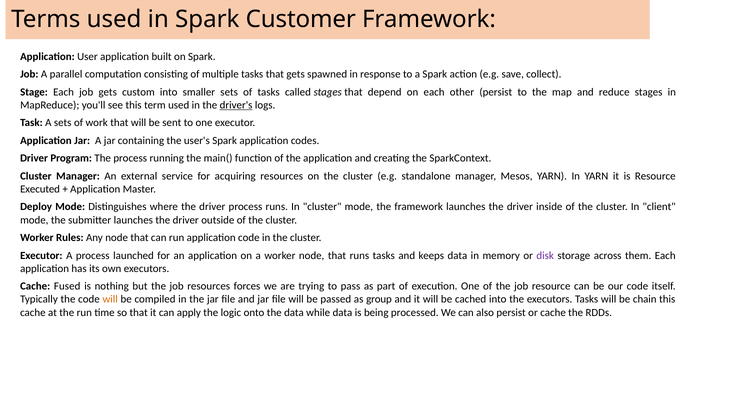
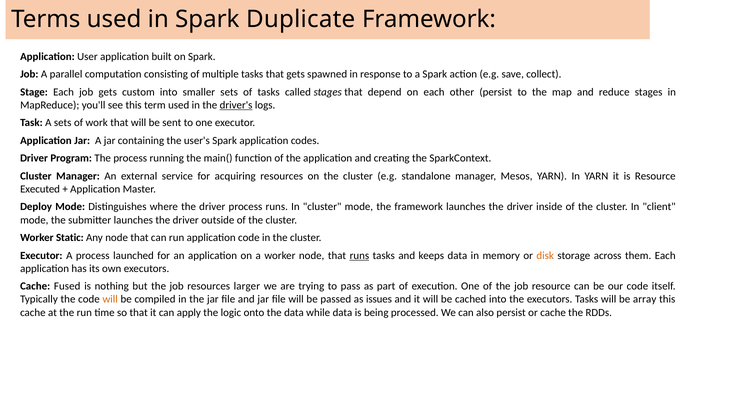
Customer: Customer -> Duplicate (301, 19)
Rules: Rules -> Static (70, 238)
runs underline: none -> present (359, 256)
disk colour: purple -> orange (545, 256)
forces: forces -> larger (247, 286)
group: group -> issues (379, 299)
chain: chain -> array (645, 299)
